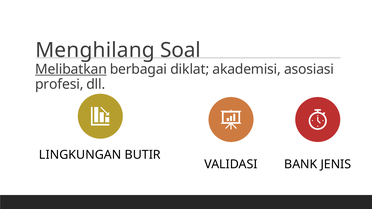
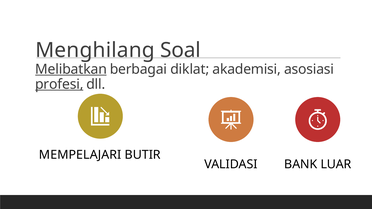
profesi underline: none -> present (59, 84)
LINGKUNGAN: LINGKUNGAN -> MEMPELAJARI (80, 155)
JENIS: JENIS -> LUAR (336, 164)
